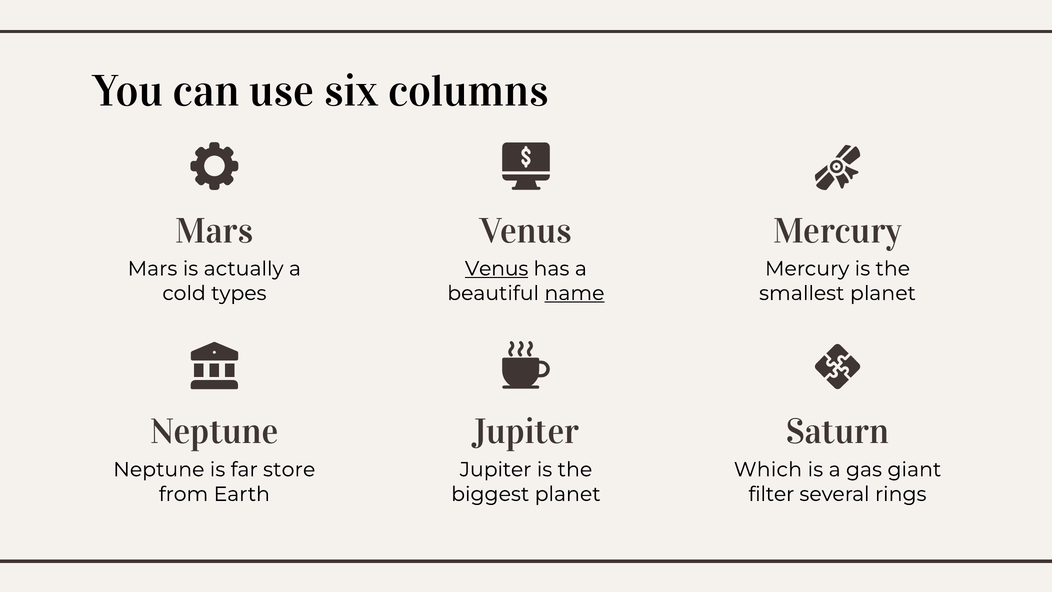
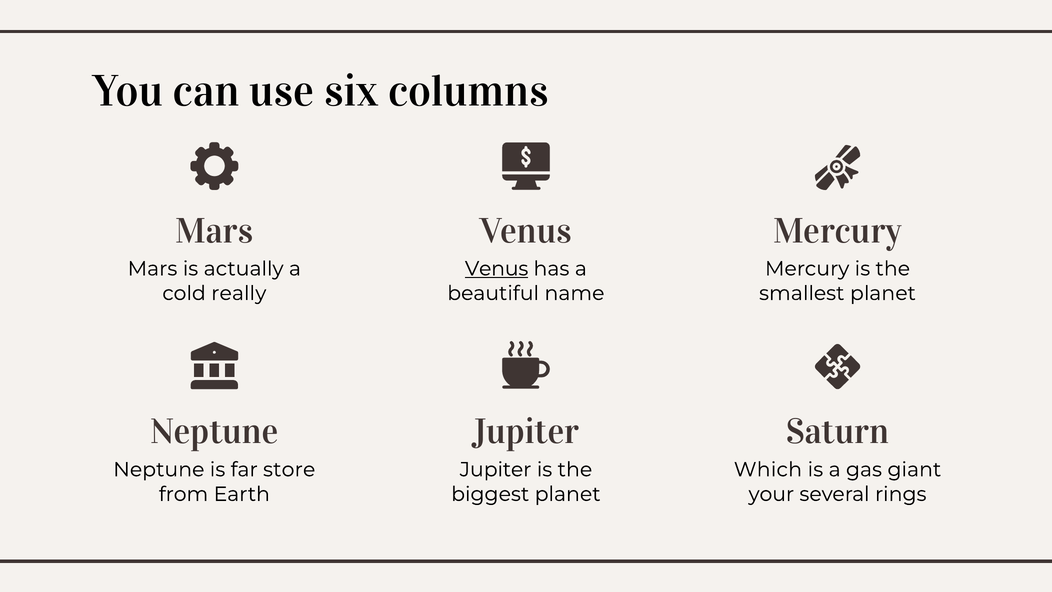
types: types -> really (239, 293)
name underline: present -> none (574, 293)
filter: filter -> your (771, 494)
